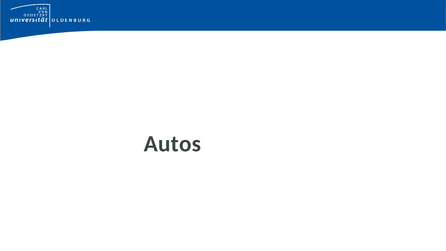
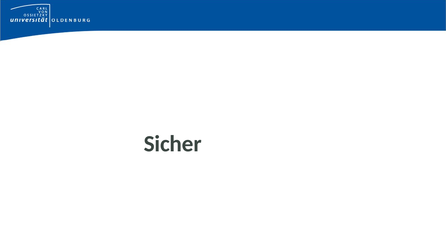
Autos: Autos -> Sicher (173, 144)
